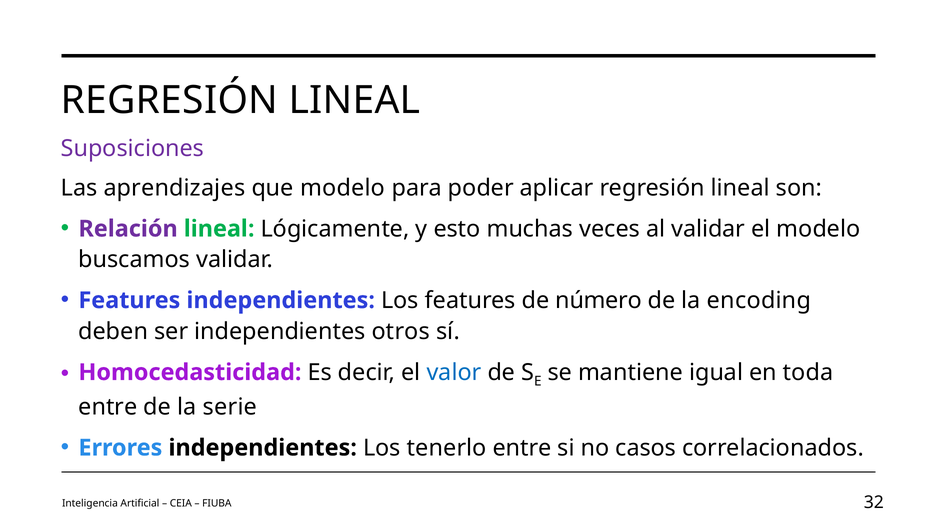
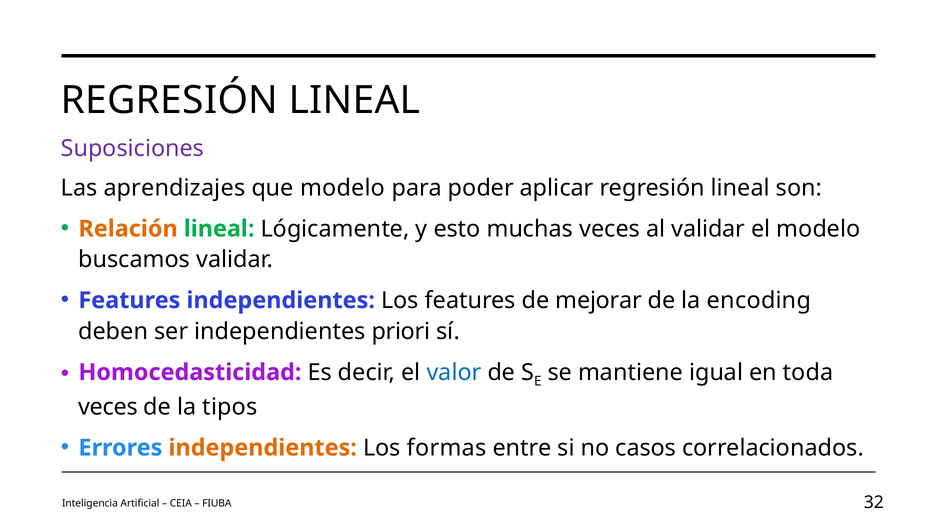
Relación colour: purple -> orange (128, 229)
número: número -> mejorar (599, 300)
otros: otros -> priori (401, 331)
entre: entre -> veces (108, 407)
serie: serie -> tipos (230, 407)
independientes colour: black -> orange (263, 448)
tenerlo: tenerlo -> formas (447, 448)
